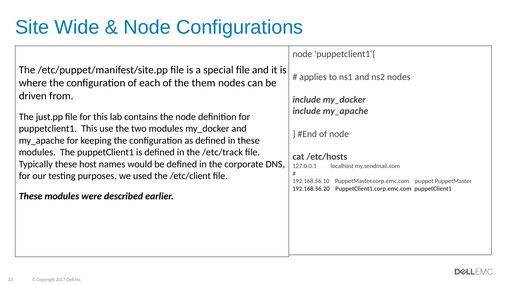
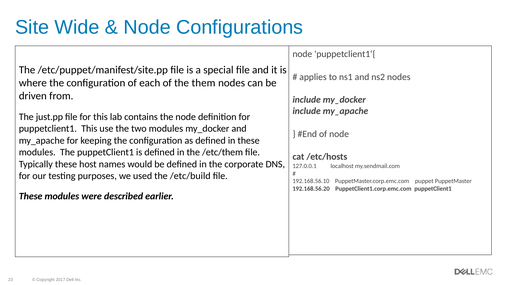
/etc/track: /etc/track -> /etc/them (223, 152)
/etc/client: /etc/client -> /etc/build (190, 176)
